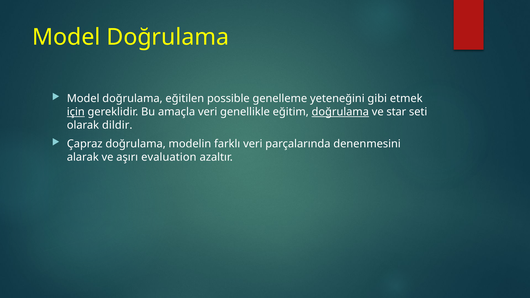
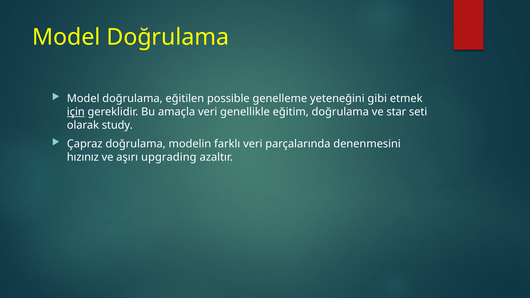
doğrulama underline: present -> none (340, 112)
dildir: dildir -> study (117, 125)
alarak: alarak -> hızınız (83, 157)
evaluation: evaluation -> upgrading (169, 157)
